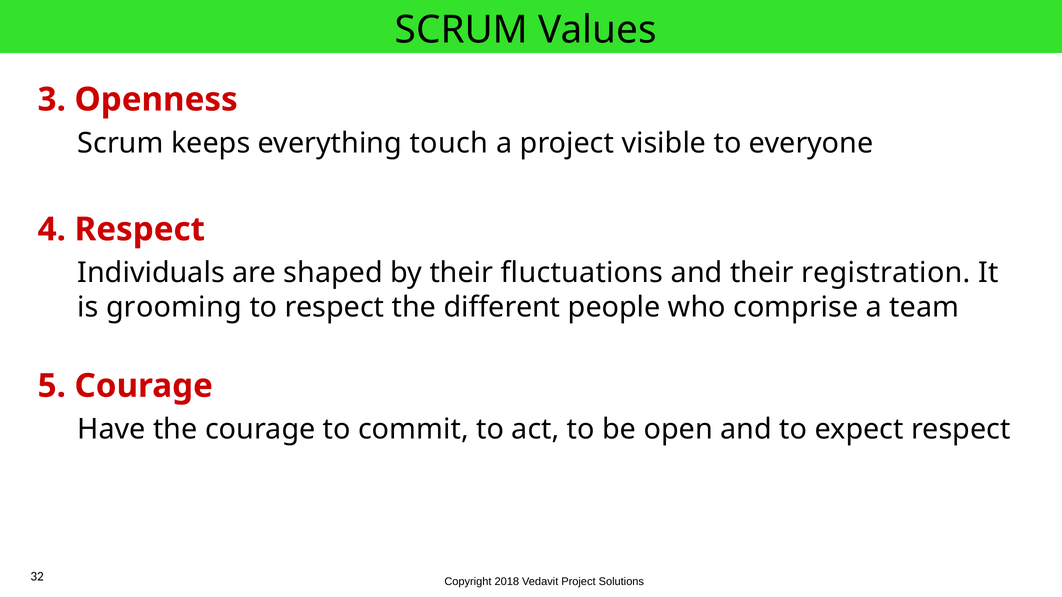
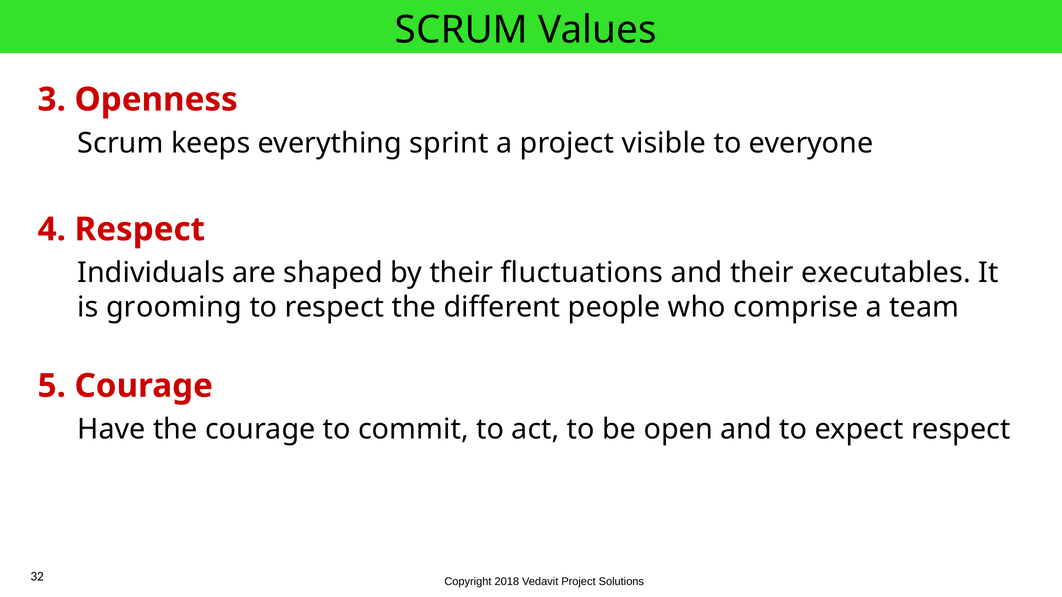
touch: touch -> sprint (449, 143)
registration: registration -> executables (886, 273)
